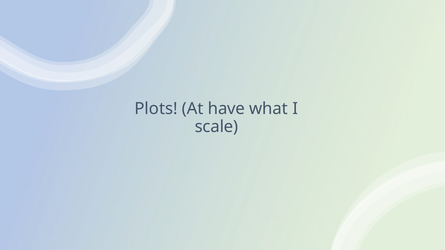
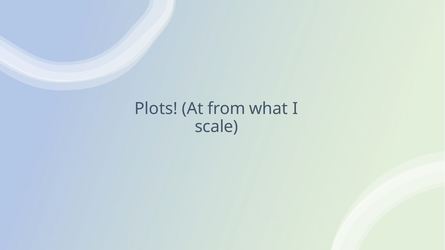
have: have -> from (226, 109)
